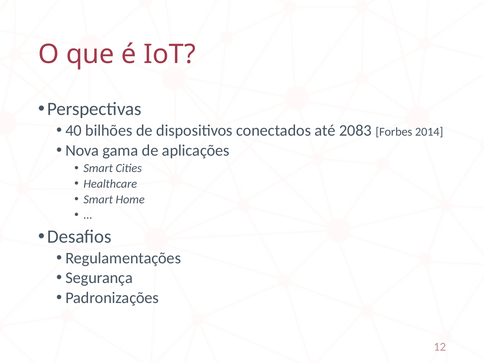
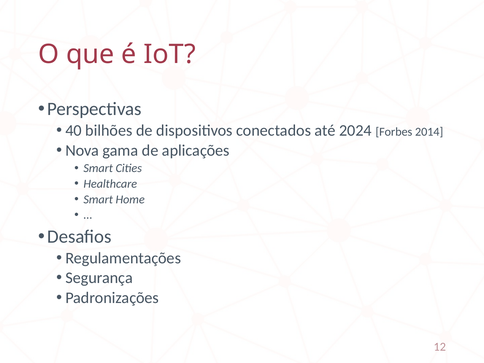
2083: 2083 -> 2024 (355, 130)
